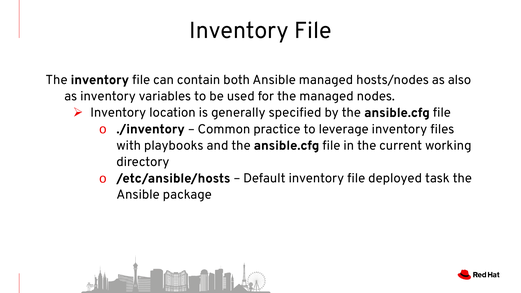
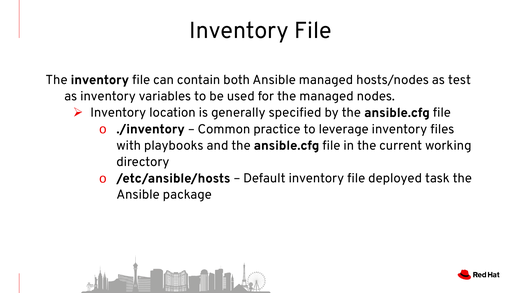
also: also -> test (459, 80)
